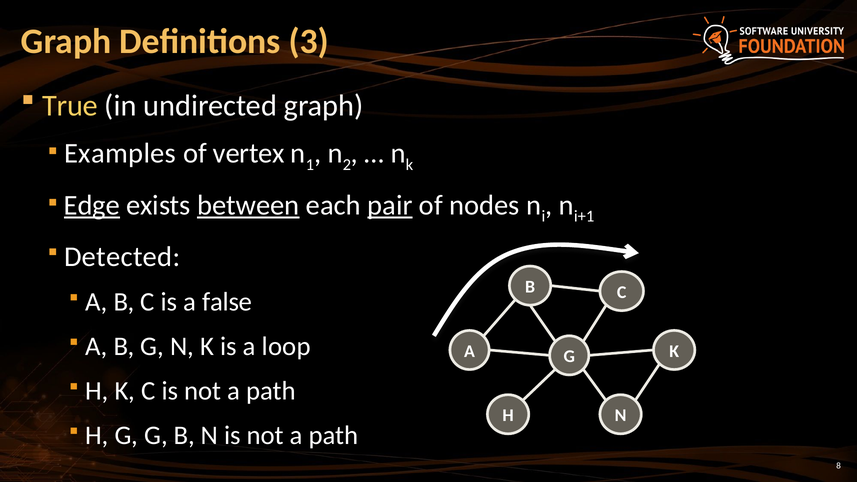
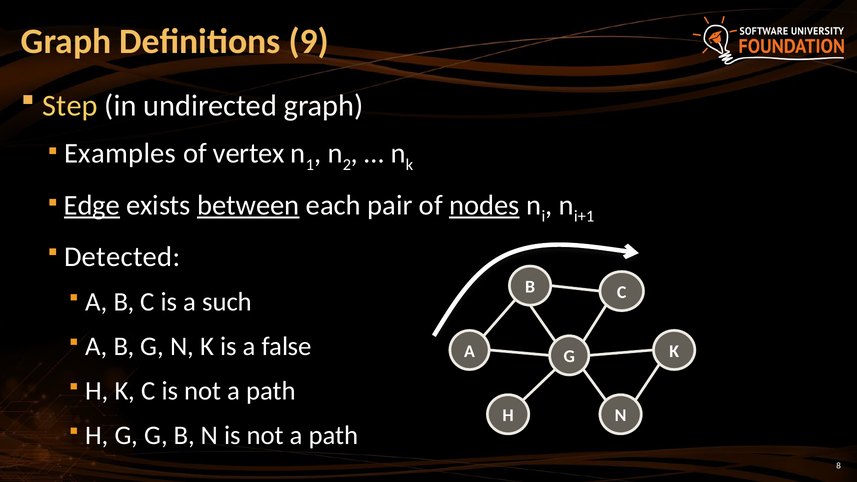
3: 3 -> 9 (309, 42)
True: True -> Step (70, 106)
pair underline: present -> none (390, 205)
nodes underline: none -> present (484, 205)
false: false -> such (227, 302)
loop: loop -> false (286, 347)
